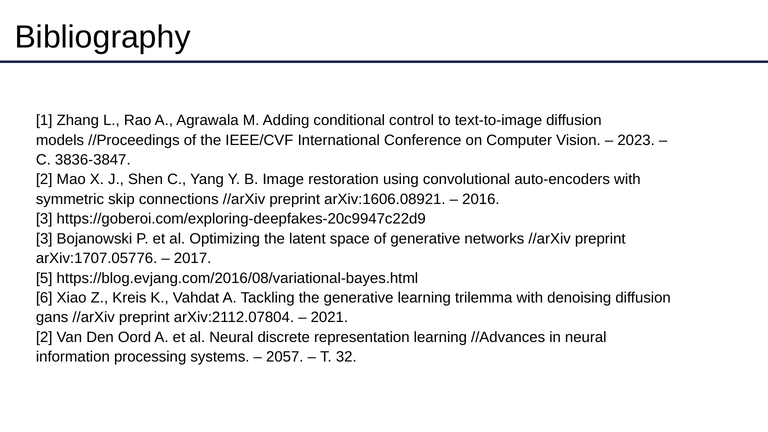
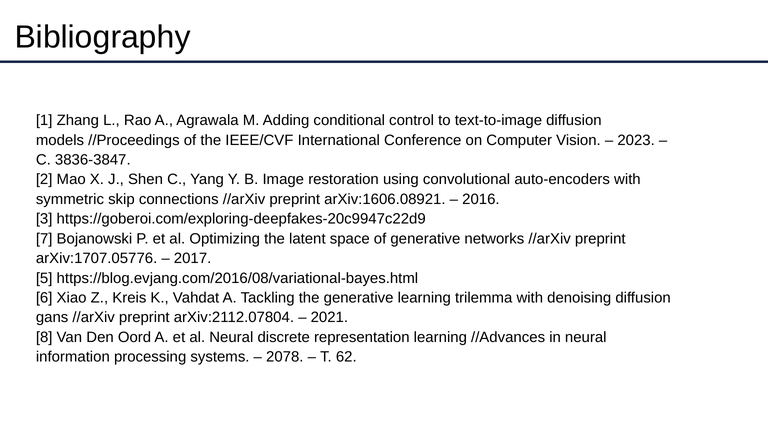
3: 3 -> 7 (44, 239)
2: 2 -> 8 (44, 337)
2057: 2057 -> 2078 (285, 357)
32: 32 -> 62 (346, 357)
